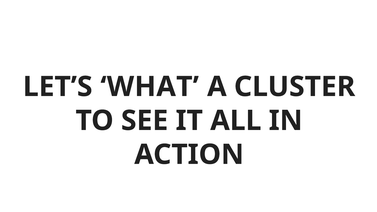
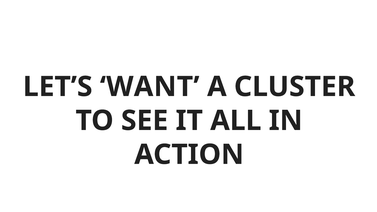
WHAT: WHAT -> WANT (150, 87)
